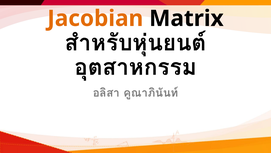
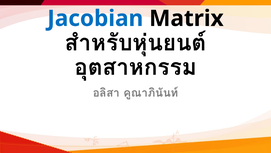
Jacobian colour: orange -> blue (95, 18)
